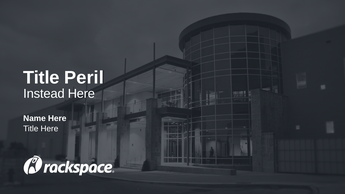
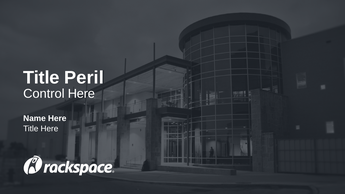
Instead: Instead -> Control (44, 94)
